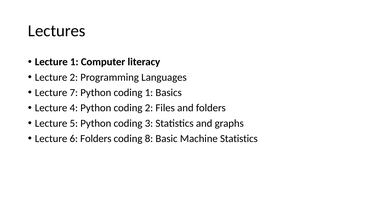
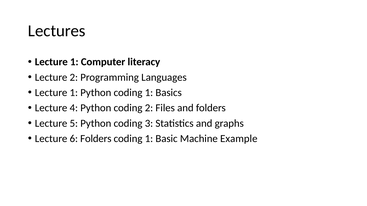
7: 7 -> 1 (74, 93)
8: 8 -> 1 (149, 139)
Machine Statistics: Statistics -> Example (239, 139)
